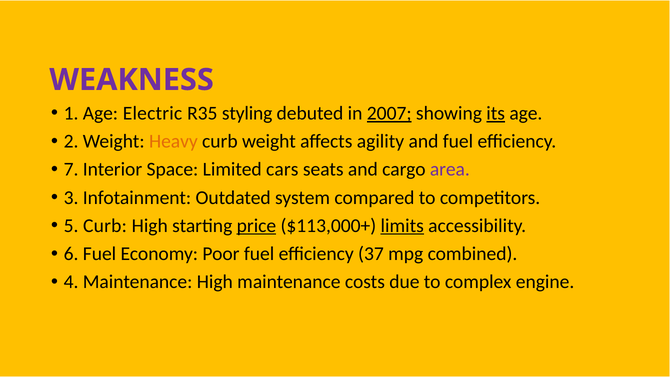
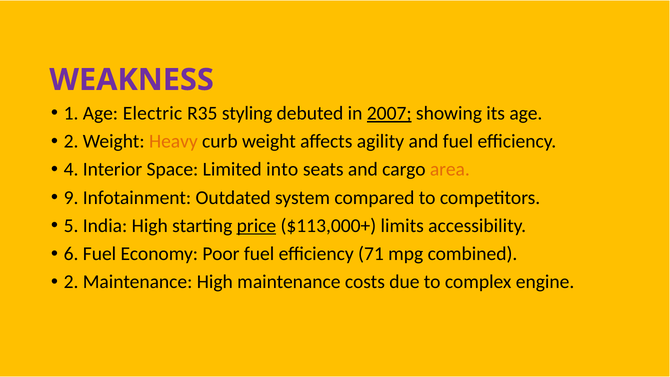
its underline: present -> none (496, 113)
7: 7 -> 4 (71, 169)
cars: cars -> into (282, 169)
area colour: purple -> orange (450, 169)
3: 3 -> 9 (71, 198)
5 Curb: Curb -> India (105, 226)
limits underline: present -> none (402, 226)
37: 37 -> 71 (371, 254)
4: 4 -> 2 (71, 282)
